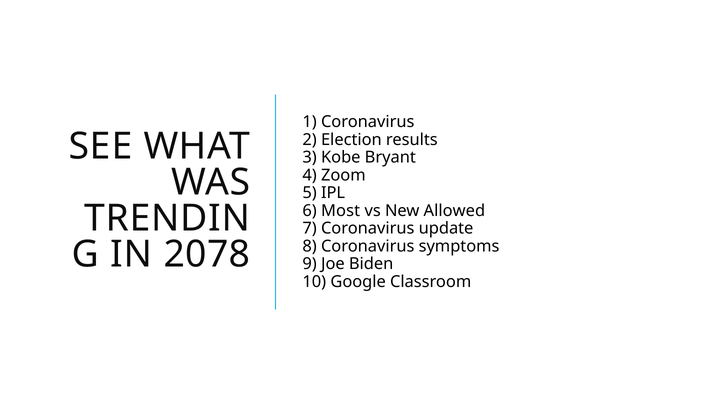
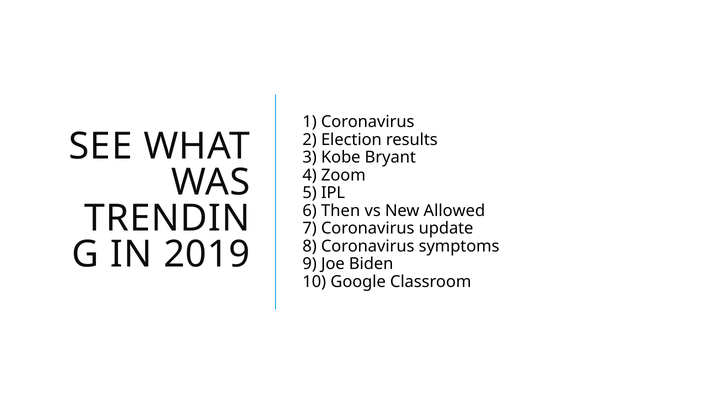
Most: Most -> Then (341, 211)
2078: 2078 -> 2019 (207, 254)
